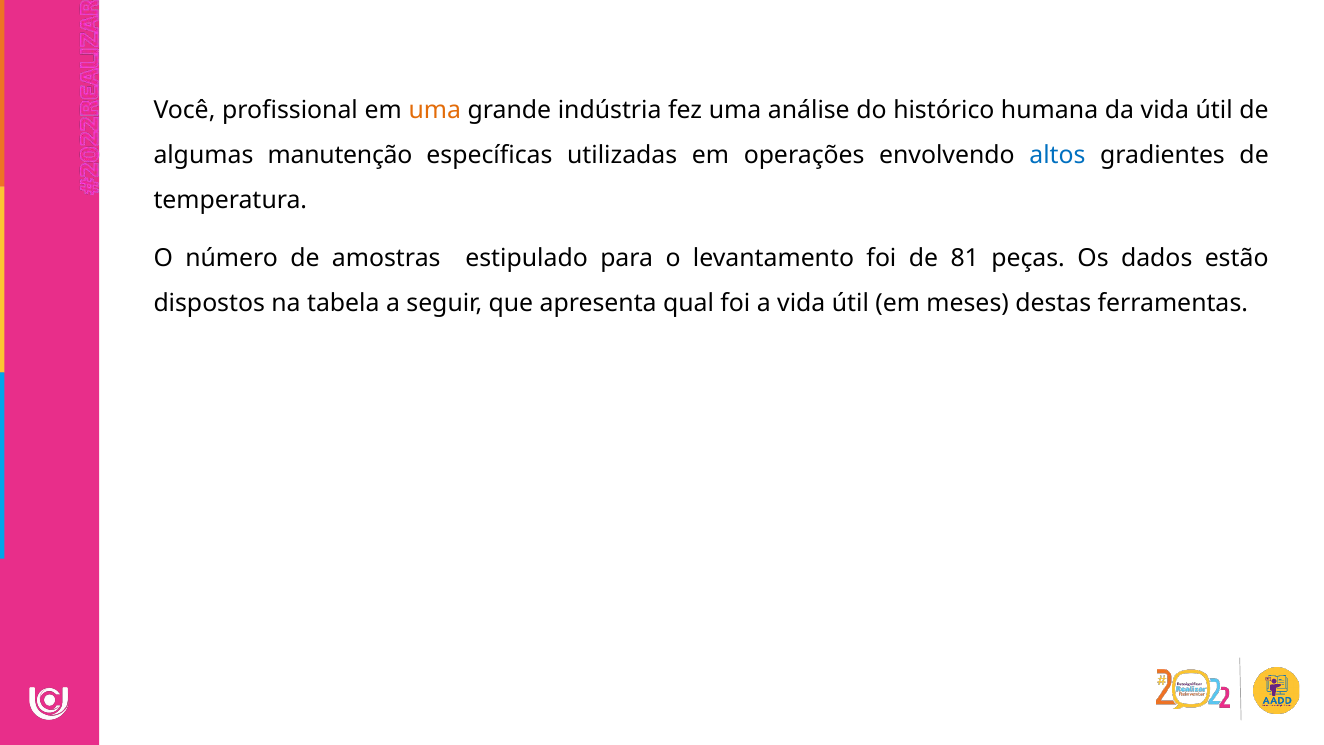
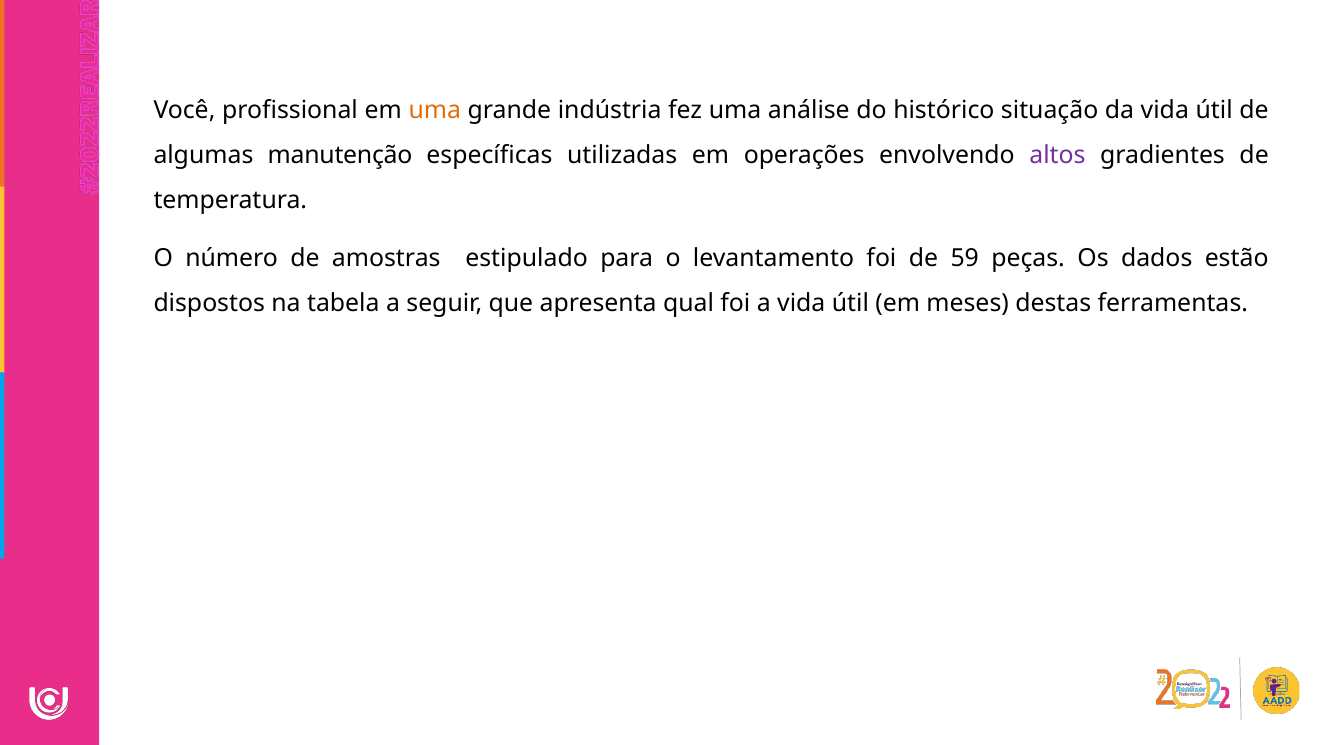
humana: humana -> situação (1050, 110)
altos colour: blue -> purple (1057, 155)
81: 81 -> 59 (965, 258)
